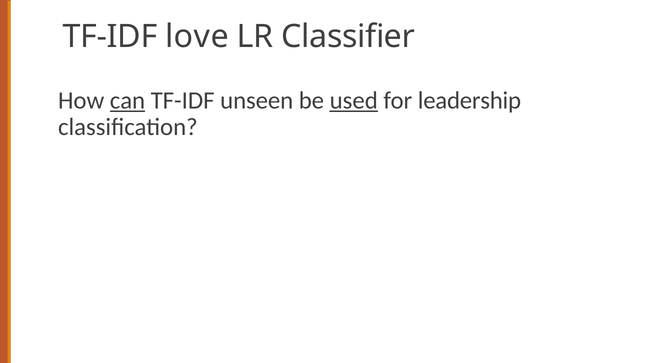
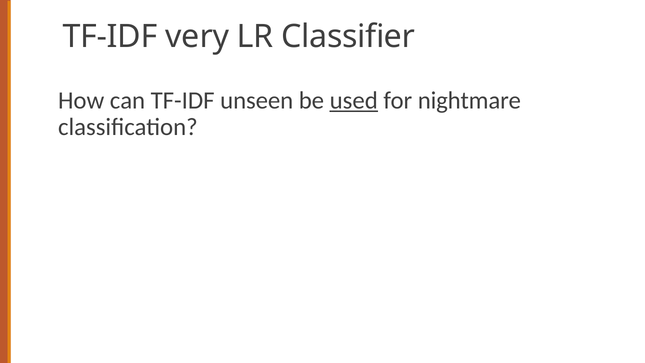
love: love -> very (197, 37)
can underline: present -> none (127, 100)
leadership: leadership -> nightmare (469, 100)
